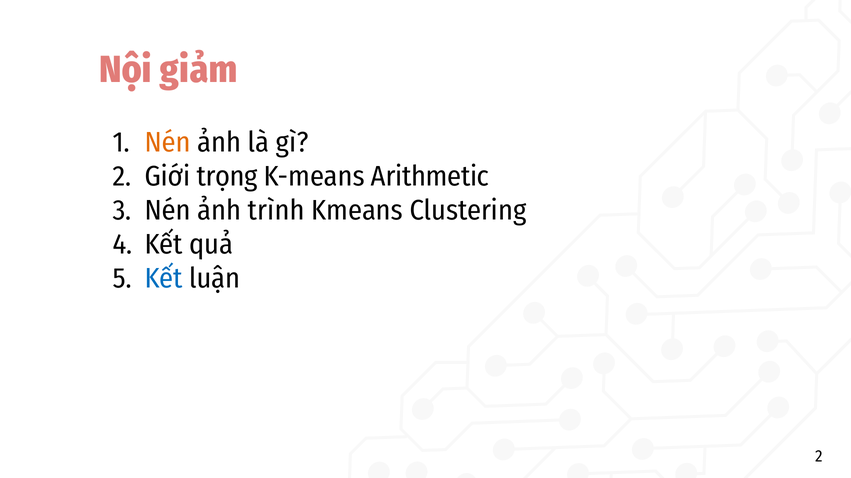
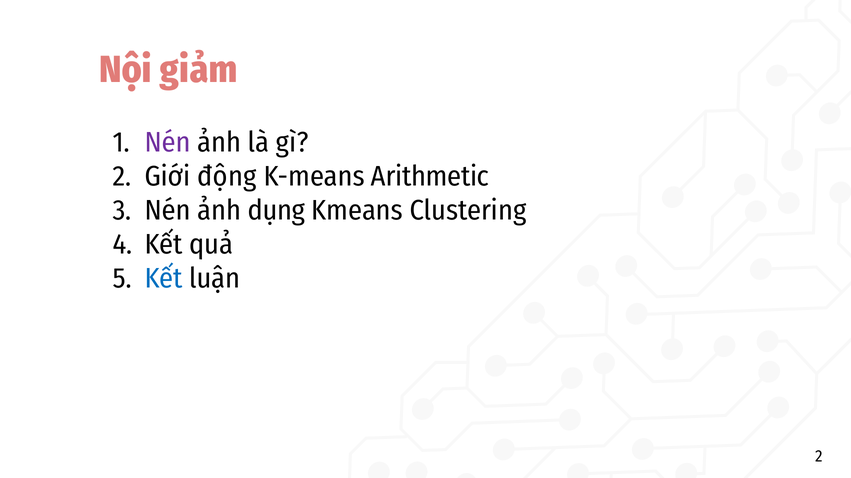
Nén colour: orange -> purple (168, 143)
trọng: trọng -> động (227, 177)
trình: trình -> dụng (276, 211)
